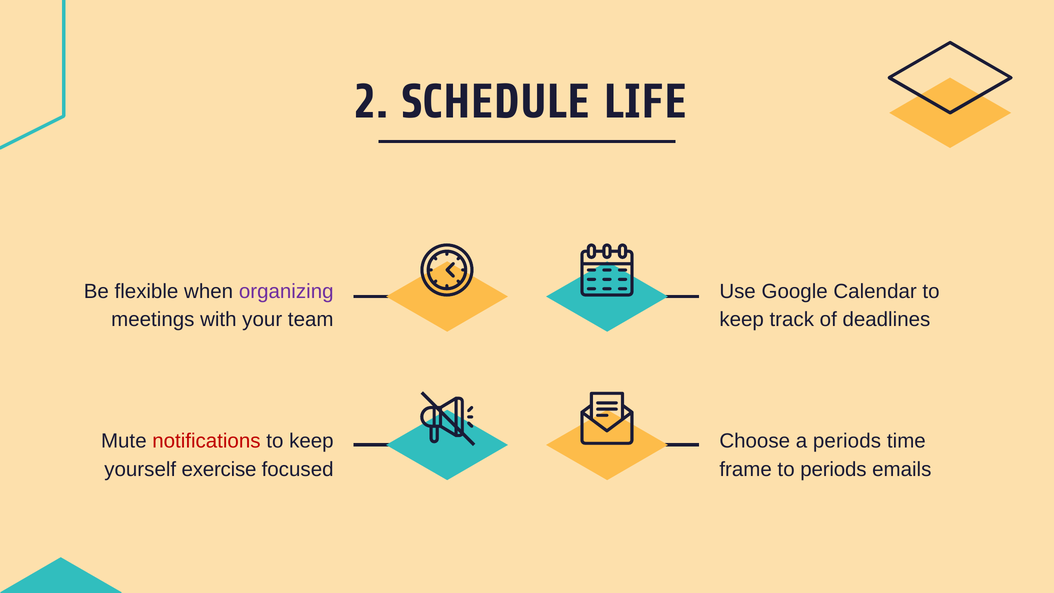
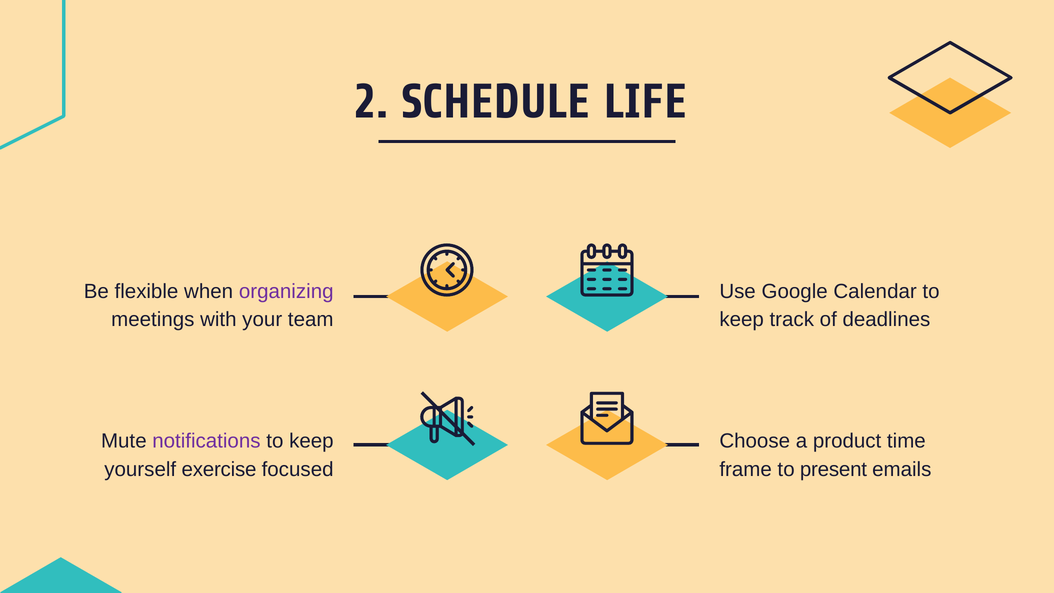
notifications colour: red -> purple (206, 441)
a periods: periods -> product (847, 441)
to periods: periods -> present (833, 469)
